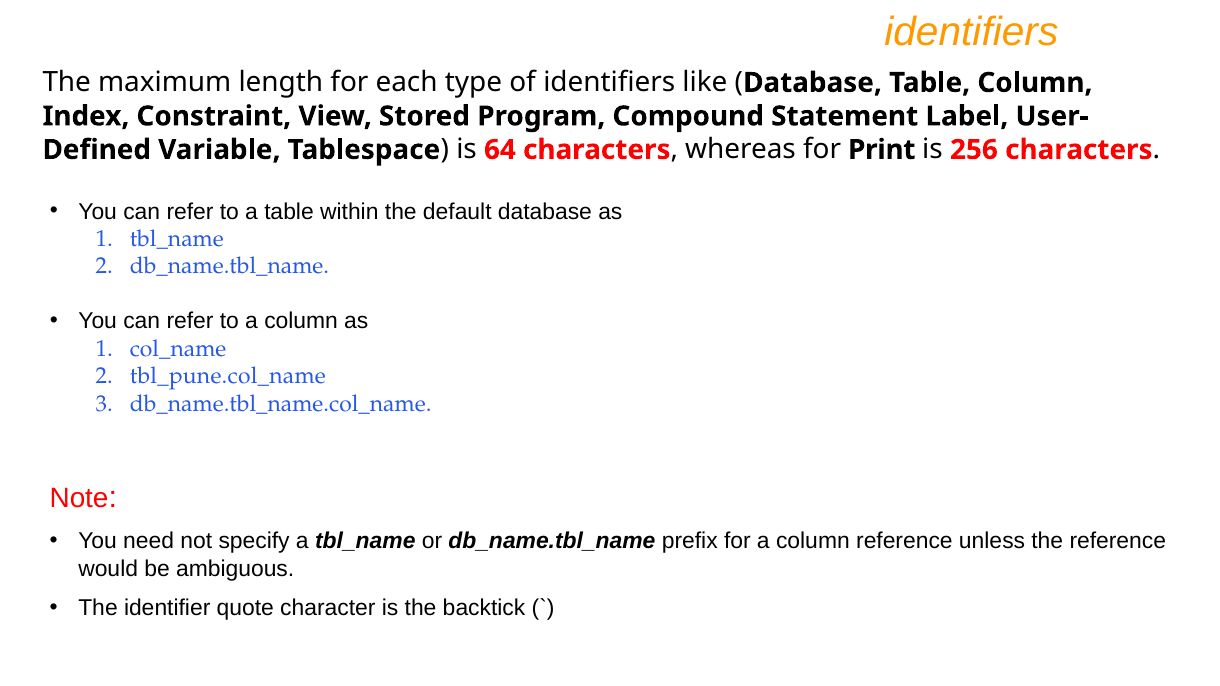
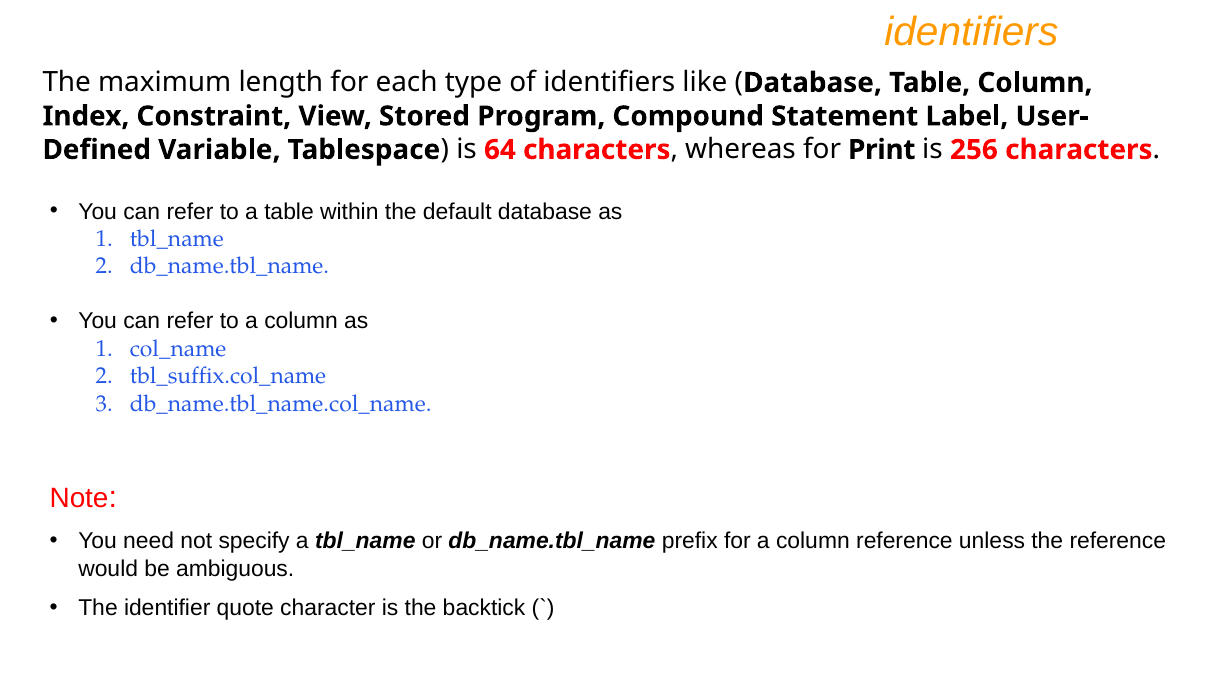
tbl_pune.col_name: tbl_pune.col_name -> tbl_suffix.col_name (228, 376)
